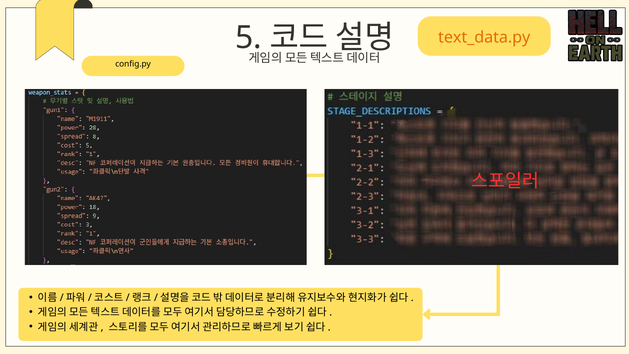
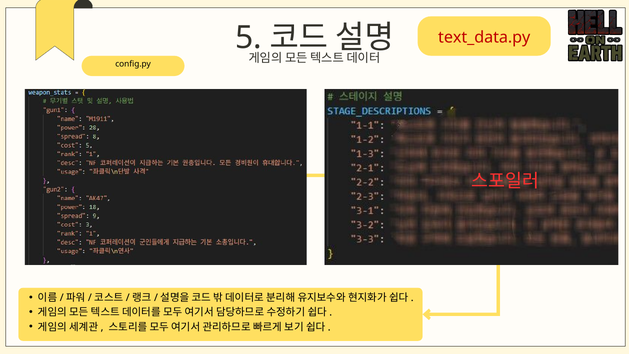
text_data.py colour: orange -> red (484, 37)
